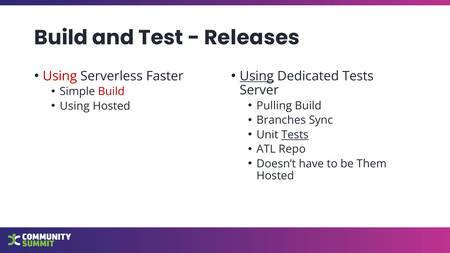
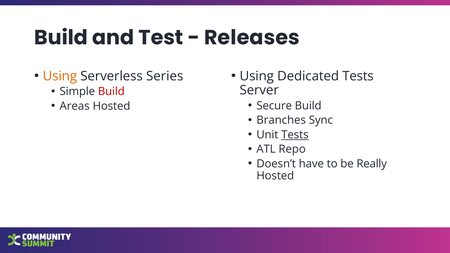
Using colour: red -> orange (60, 76)
Faster: Faster -> Series (165, 76)
Using underline: present -> none (257, 76)
Pulling: Pulling -> Secure (274, 106)
Using: Using -> Areas (75, 106)
Them: Them -> Really (372, 164)
